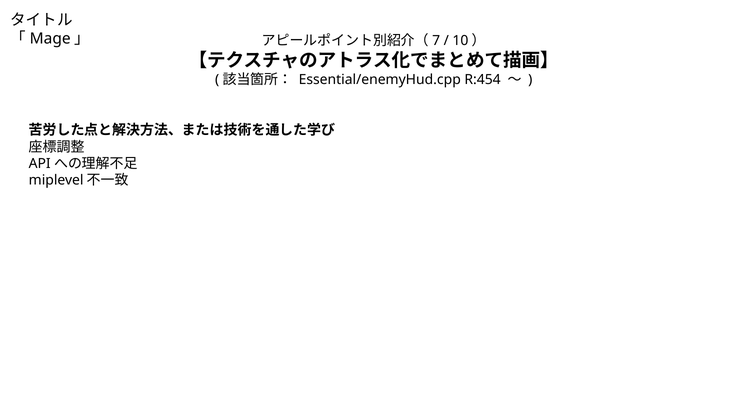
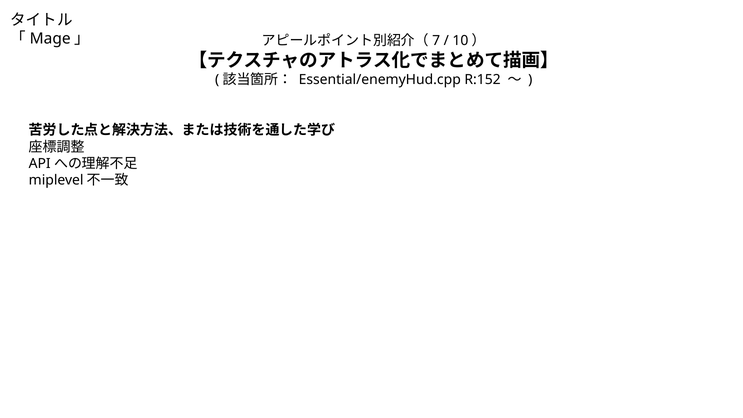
R:454: R:454 -> R:152 (483, 80)
